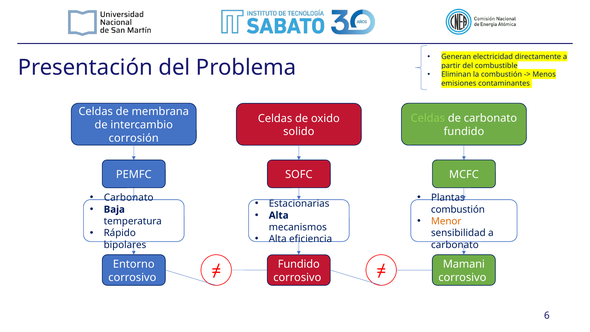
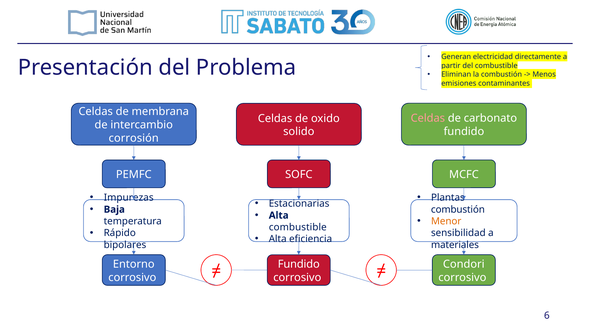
Celdas colour: light green -> pink (428, 118)
Carbonato: Carbonato -> Impurezas (129, 198)
mecanismos: mecanismos -> combustible (298, 227)
carbonato: carbonato -> materiales (455, 245)
Mamani: Mamani -> Condori (464, 264)
